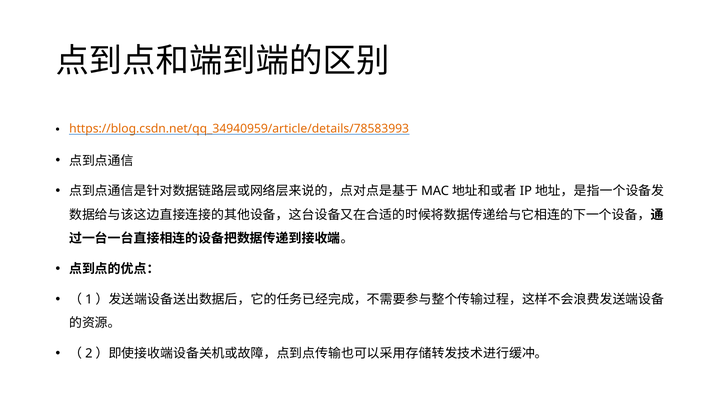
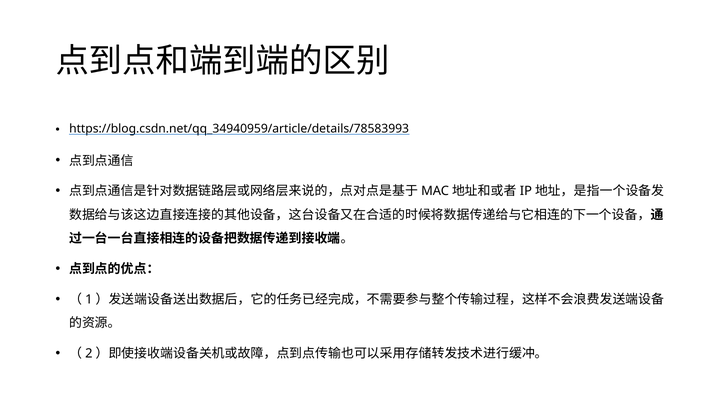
https://blog.csdn.net/qq_34940959/article/details/78583993 colour: orange -> black (239, 129)
